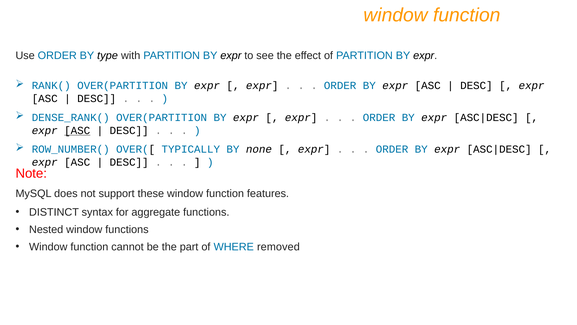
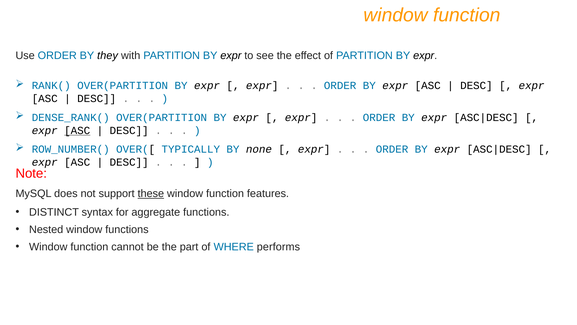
type: type -> they (108, 55)
these underline: none -> present (151, 193)
removed: removed -> performs (278, 247)
